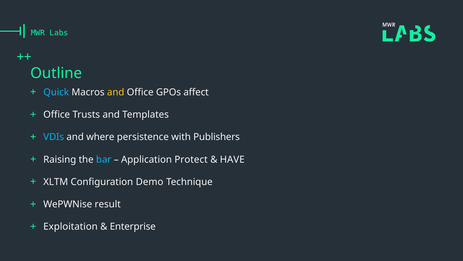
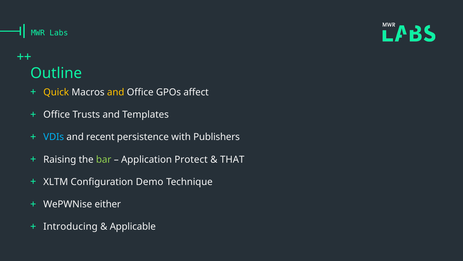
Quick colour: light blue -> yellow (56, 92)
where: where -> recent (100, 137)
bar colour: light blue -> light green (104, 159)
HAVE: HAVE -> THAT (232, 159)
result: result -> either (108, 204)
Exploitation: Exploitation -> Introducing (70, 226)
Enterprise: Enterprise -> Applicable (133, 226)
